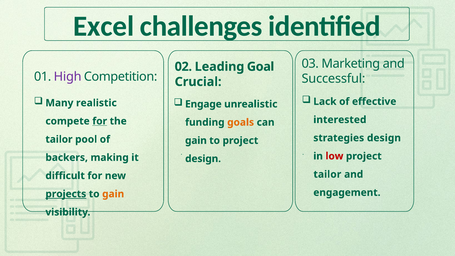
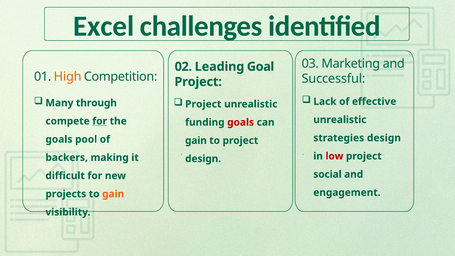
High colour: purple -> orange (68, 77)
Crucial: Crucial -> Project (198, 82)
realistic: realistic -> through (96, 103)
Engage: Engage -> Project (203, 104)
interested: interested -> unrealistic (340, 120)
goals colour: orange -> red (241, 122)
tailor: tailor -> goals (59, 139)
tailor: tailor -> social (327, 174)
projects underline: present -> none (66, 194)
